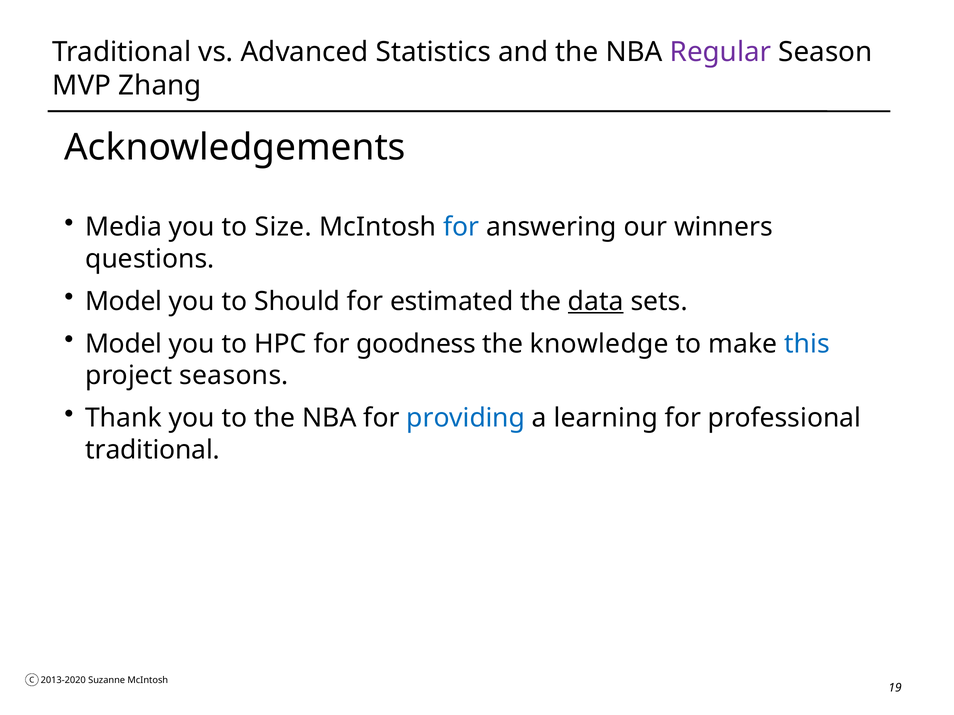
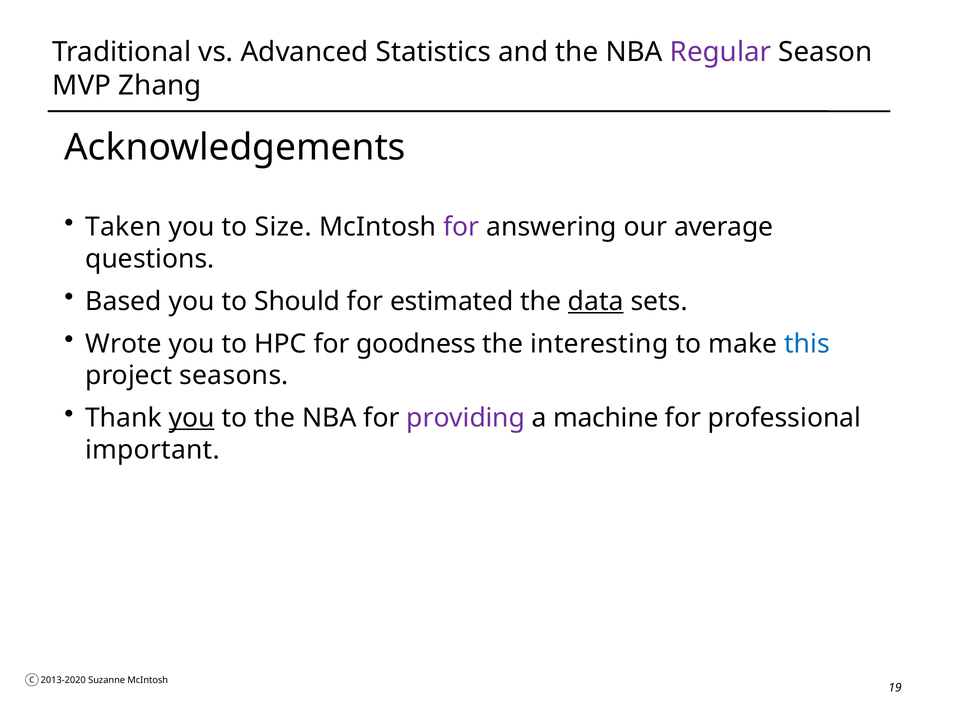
Media: Media -> Taken (123, 227)
for colour: blue -> purple (461, 227)
winners: winners -> average (724, 227)
Model: Model -> Based (123, 302)
Model: Model -> Wrote (124, 344)
knowledge: knowledge -> interesting (599, 344)
you underline: none -> present (192, 418)
providing colour: blue -> purple (466, 418)
learning: learning -> machine (606, 418)
traditional: traditional -> important (152, 450)
